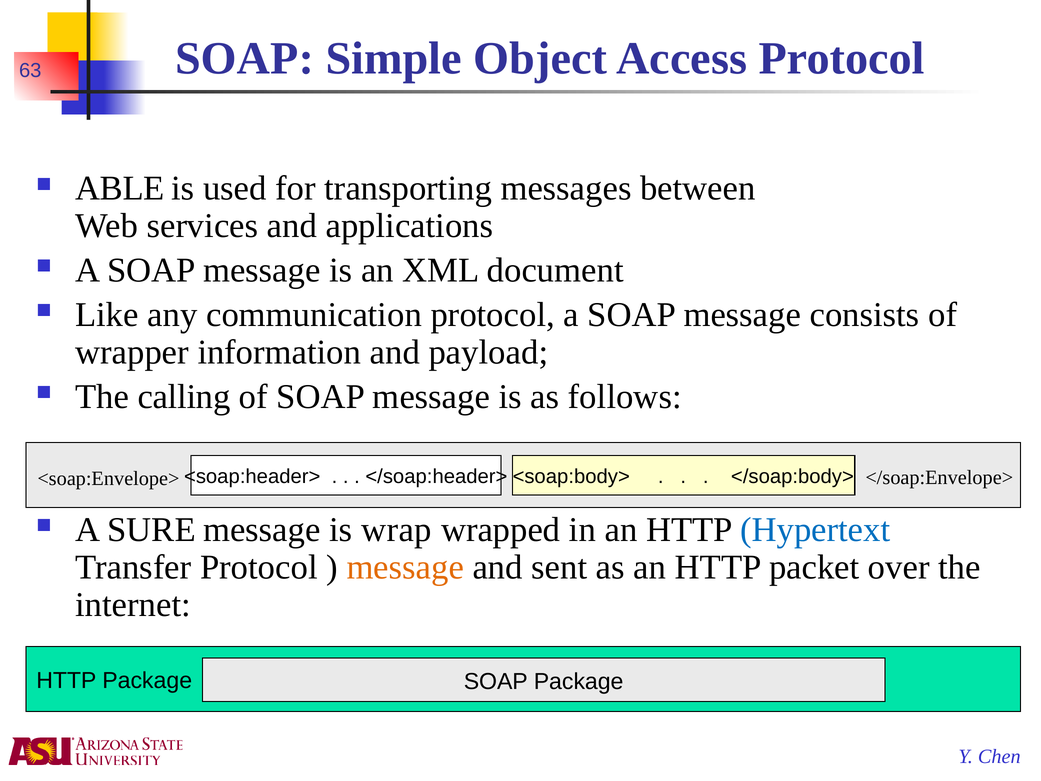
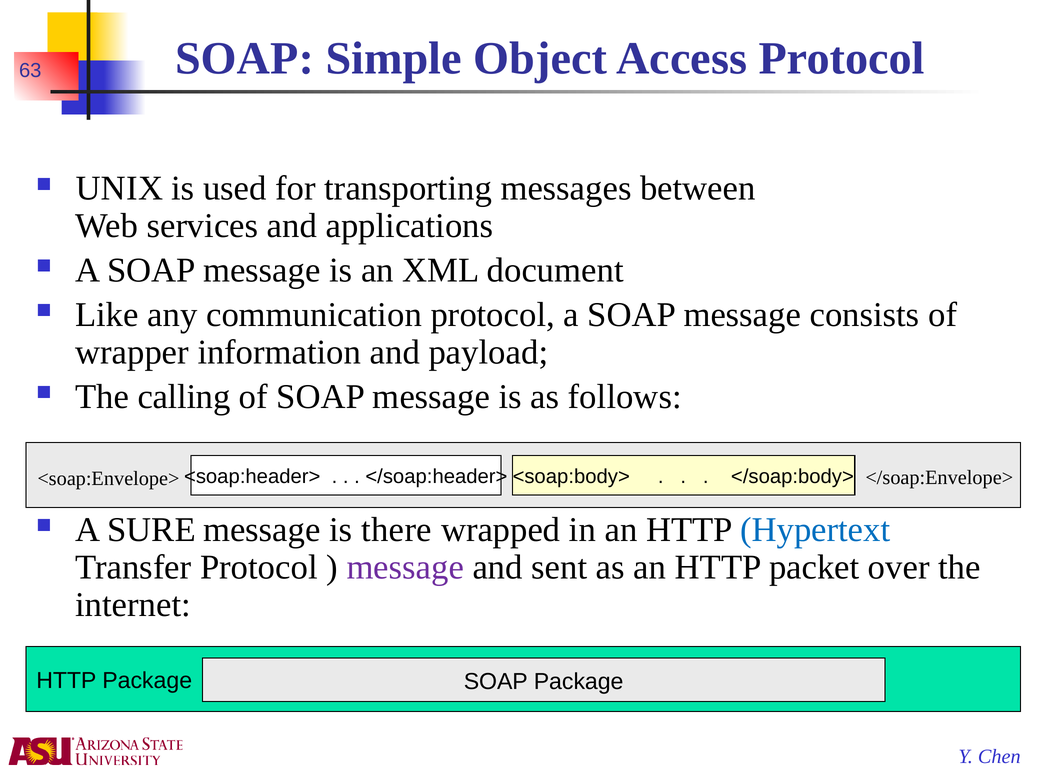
ABLE: ABLE -> UNIX (119, 188)
wrap: wrap -> there (397, 530)
message colour: orange -> purple (405, 567)
